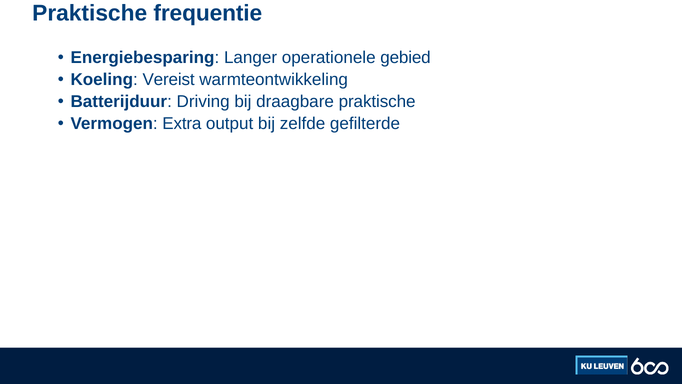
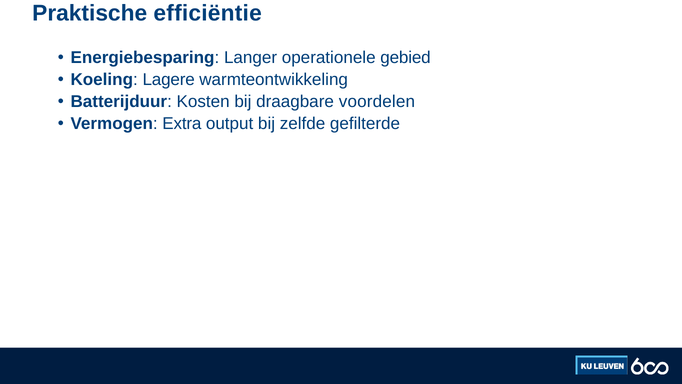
frequentie: frequentie -> efficiëntie (208, 13)
Vereist: Vereist -> Lagere (169, 80)
Driving: Driving -> Kosten (203, 102)
draagbare praktische: praktische -> voordelen (377, 102)
